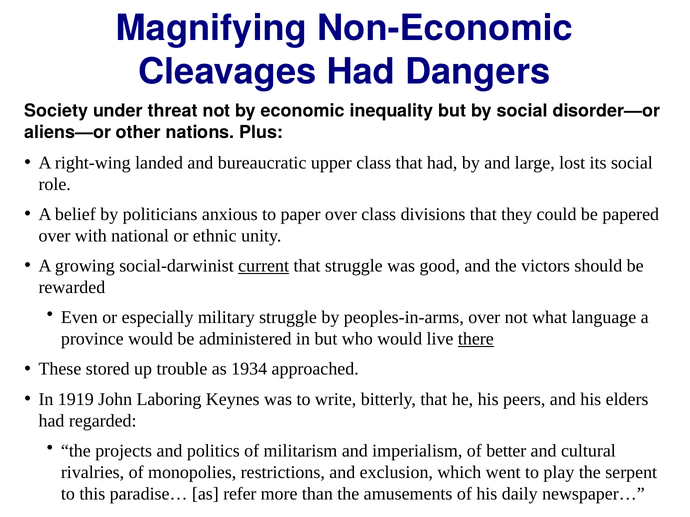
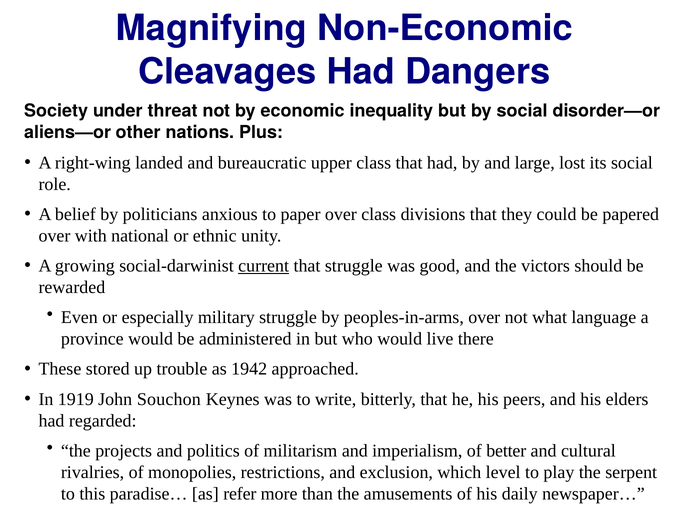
there underline: present -> none (476, 339)
1934: 1934 -> 1942 (249, 369)
Laboring: Laboring -> Souchon (169, 400)
went: went -> level (503, 473)
